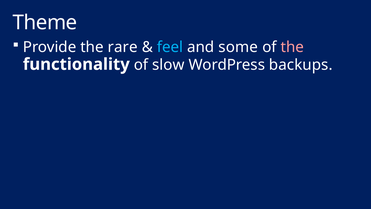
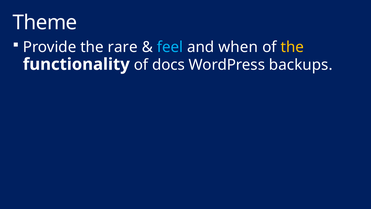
some: some -> when (238, 47)
the colour: pink -> yellow (292, 47)
slow: slow -> docs (168, 65)
